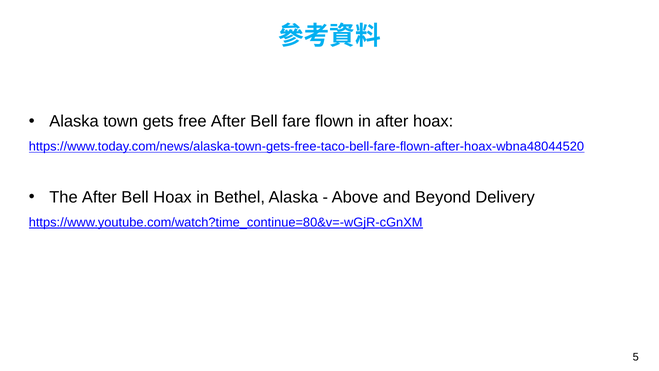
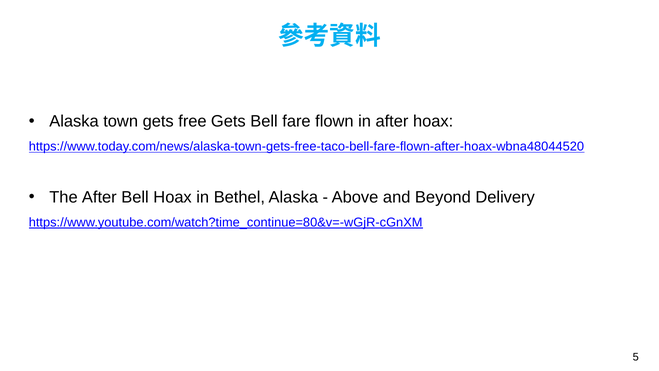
free After: After -> Gets (228, 121)
